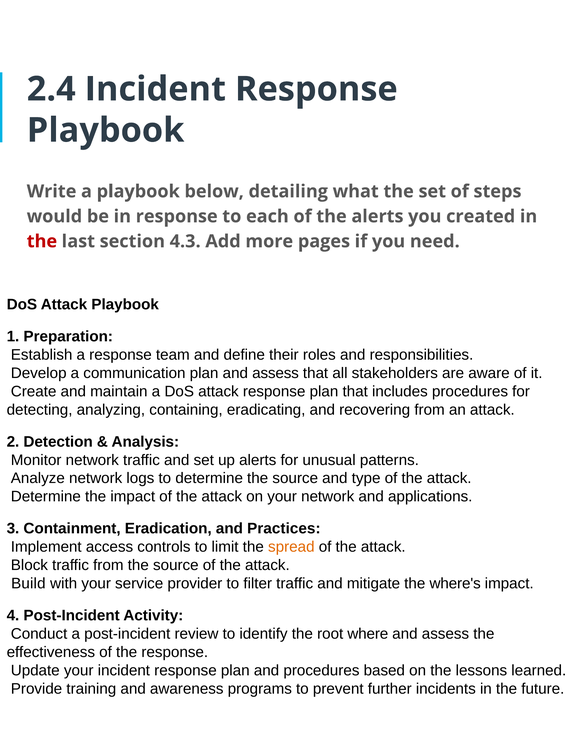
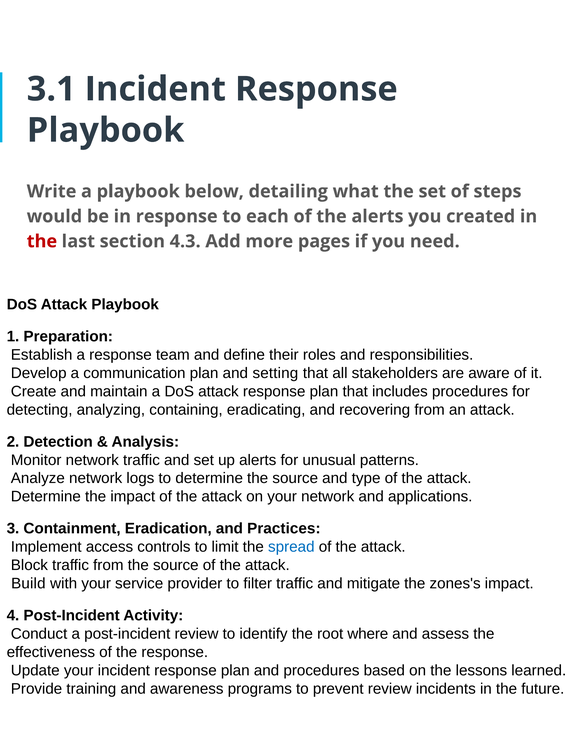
2.4: 2.4 -> 3.1 (51, 89)
plan and assess: assess -> setting (275, 373)
spread colour: orange -> blue (291, 547)
where's: where's -> zones's (455, 583)
prevent further: further -> review (390, 688)
